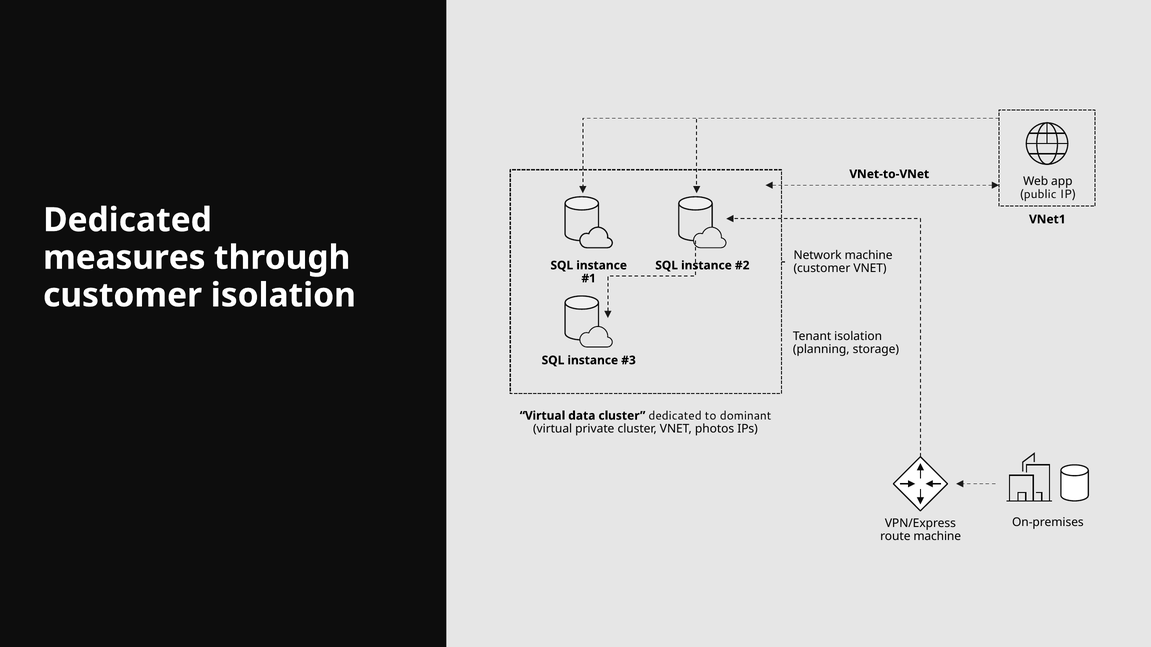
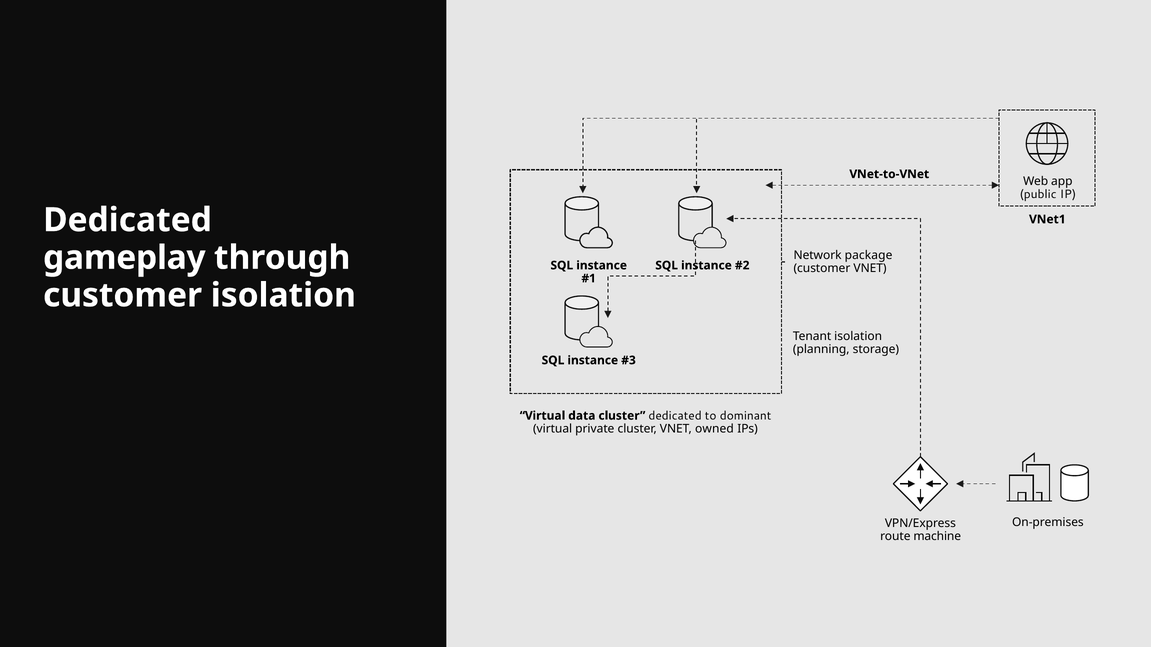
Network machine: machine -> package (869, 256)
measures: measures -> gameplay (124, 258)
photos: photos -> owned (714, 429)
